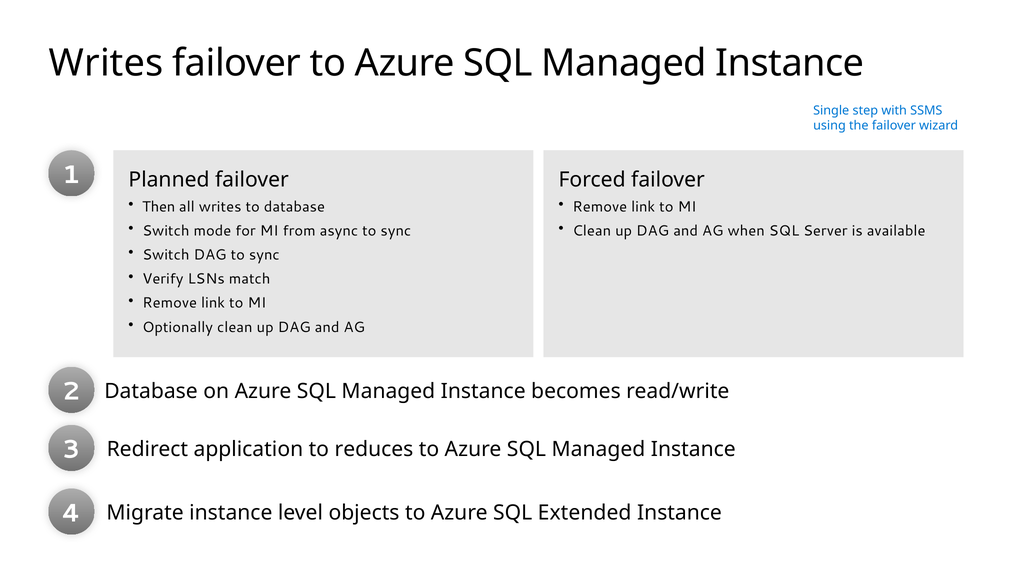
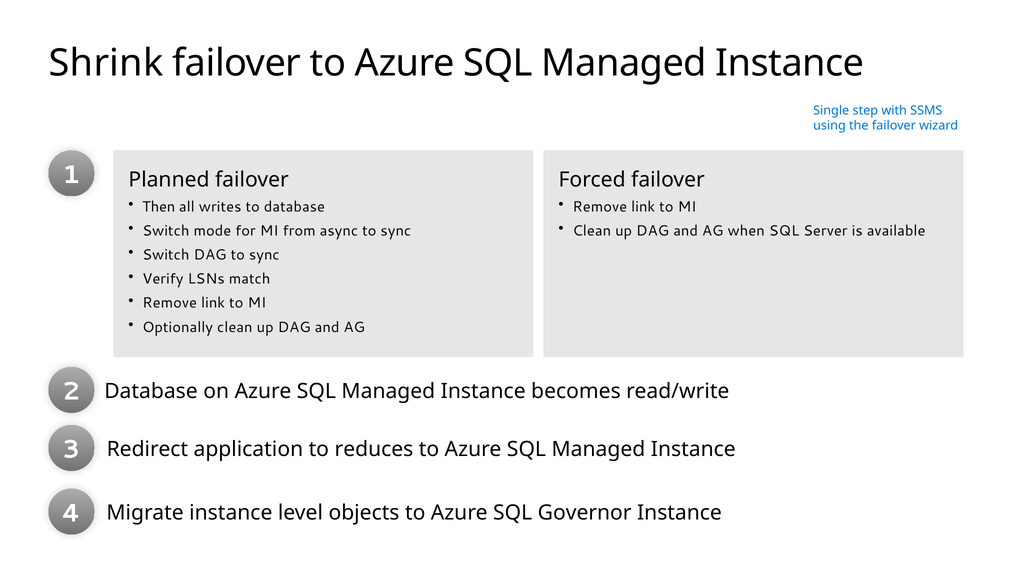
Writes: Writes -> Shrink (106, 63)
Extended: Extended -> Governor (585, 513)
